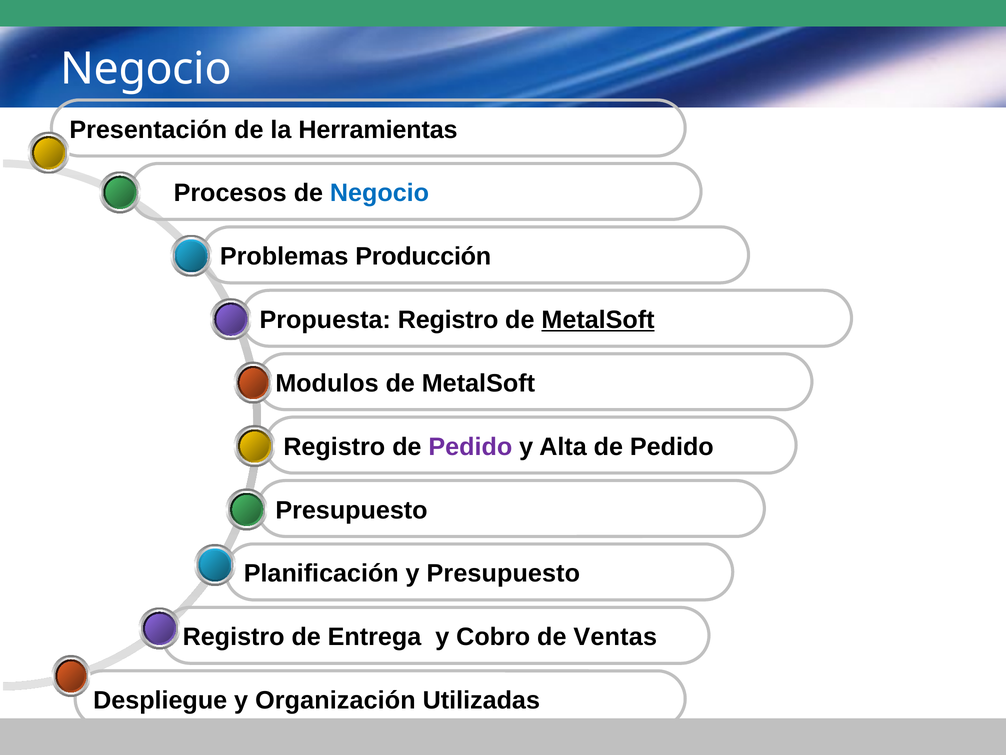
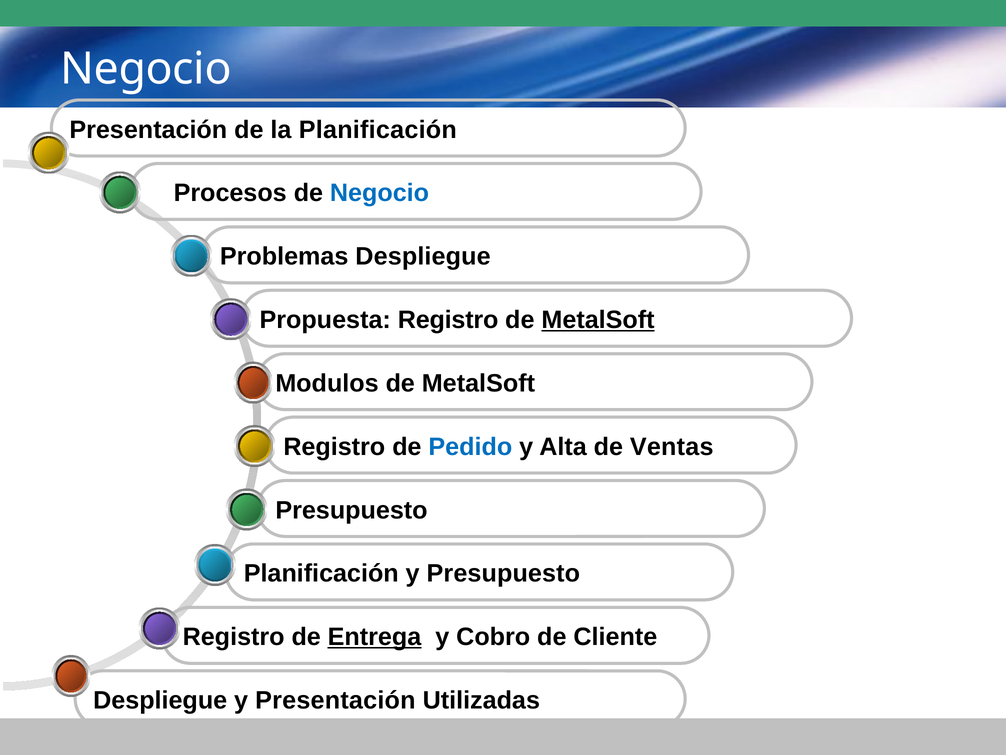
la Herramientas: Herramientas -> Planificación (378, 130)
Producción: Producción -> Despliegue (423, 256)
Pedido colour: purple -> blue (470, 447)
Alta de Pedido: Pedido -> Ventas (672, 447)
Entrega underline: none -> present (375, 637)
Ventas: Ventas -> Cliente (615, 637)
y Organización: Organización -> Presentación (335, 700)
